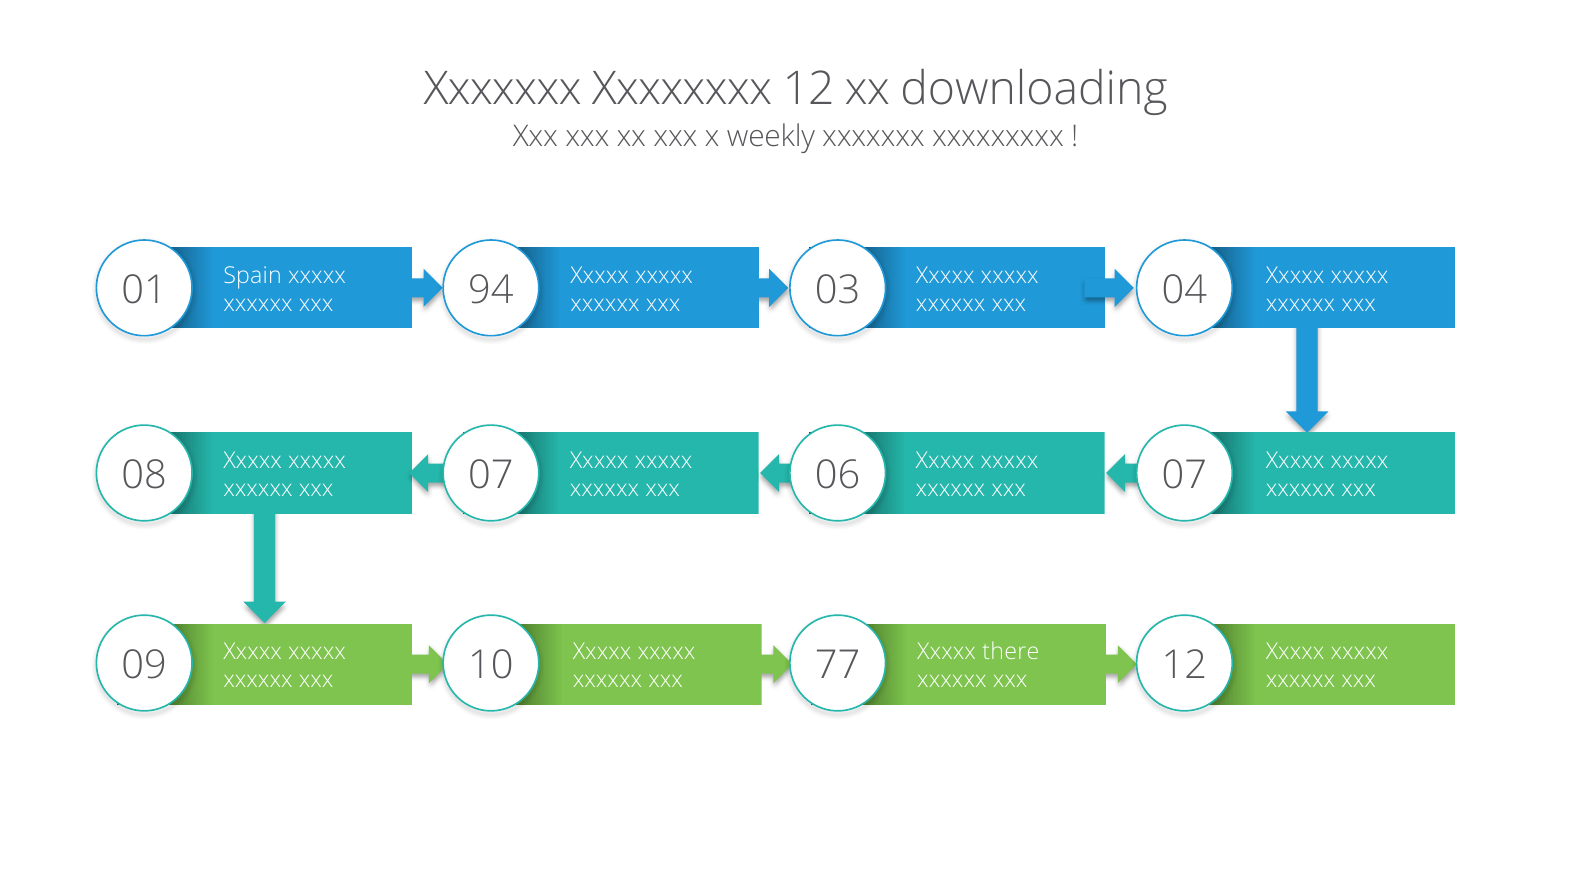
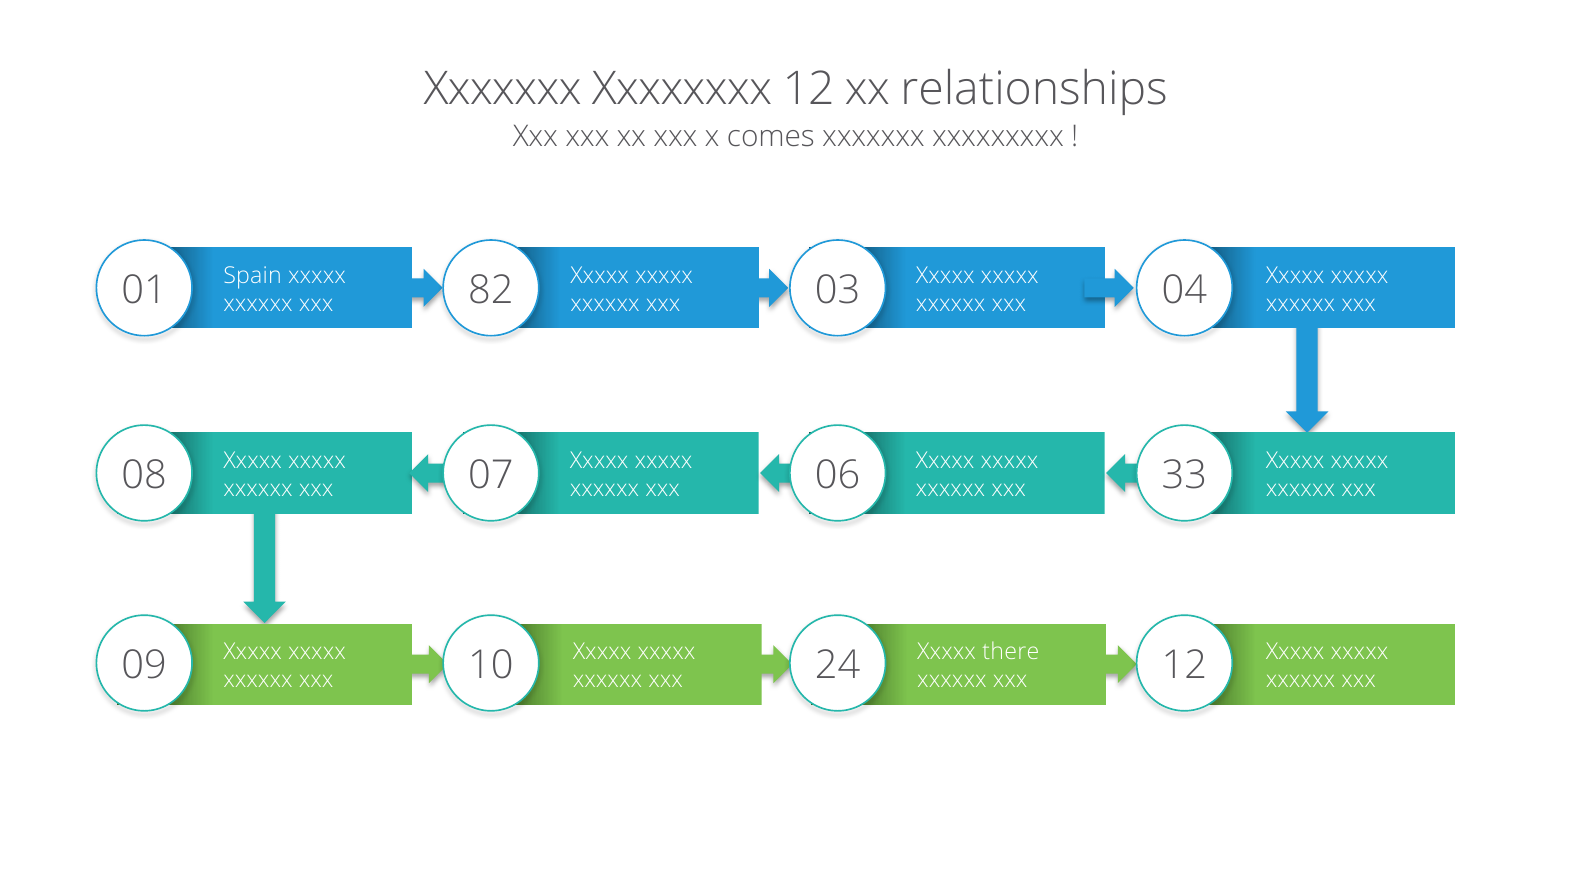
downloading: downloading -> relationships (1034, 89)
weekly: weekly -> comes (771, 137)
94: 94 -> 82 (491, 291)
06 07: 07 -> 33 (1184, 476)
77: 77 -> 24 (838, 666)
